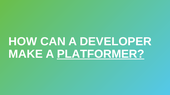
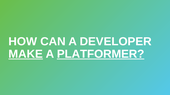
MAKE underline: none -> present (26, 54)
